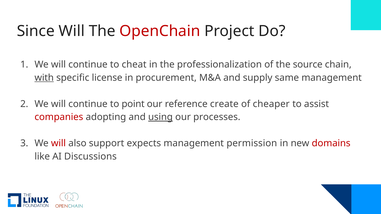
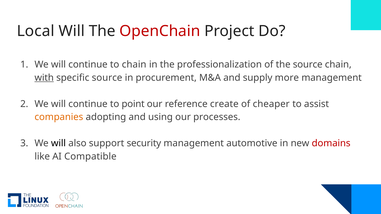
Since: Since -> Local (36, 31)
to cheat: cheat -> chain (134, 65)
specific license: license -> source (107, 78)
same: same -> more (287, 78)
companies colour: red -> orange (59, 117)
using underline: present -> none (160, 117)
will colour: red -> black (58, 144)
expects: expects -> security (144, 144)
permission: permission -> automotive (252, 144)
Discussions: Discussions -> Compatible (90, 157)
